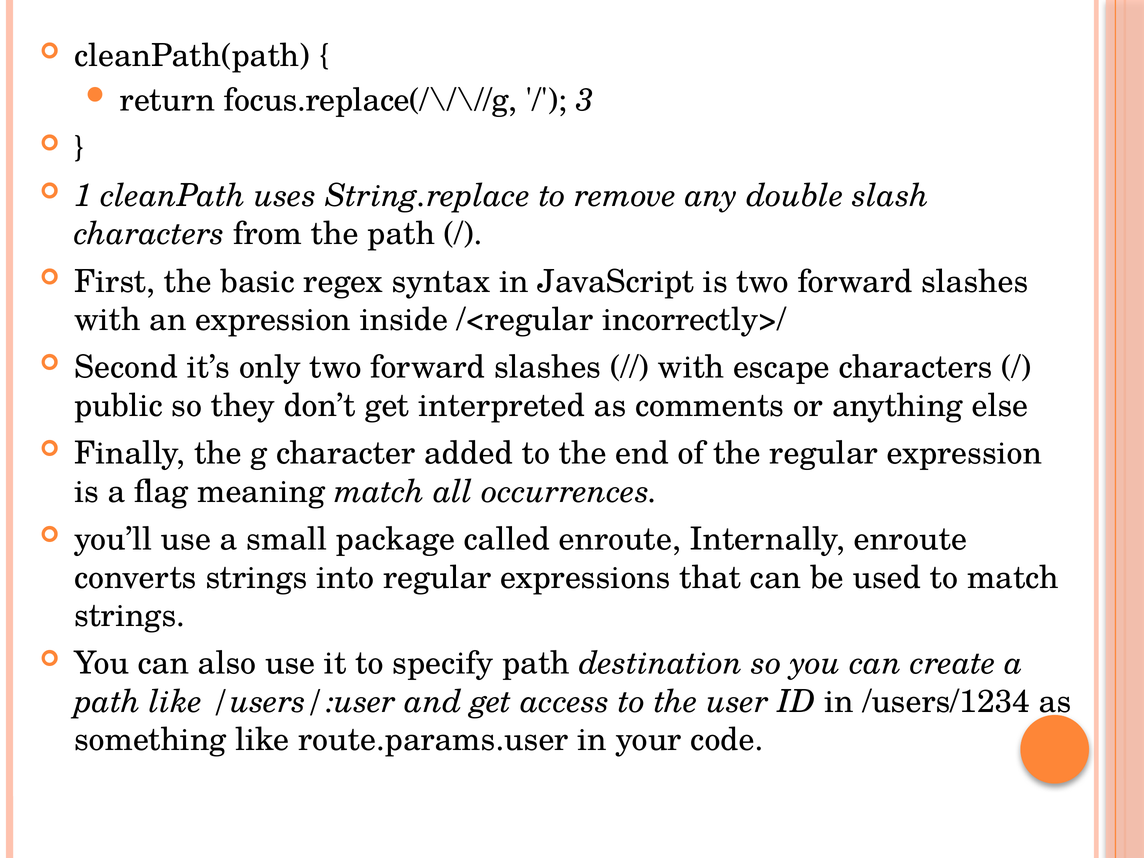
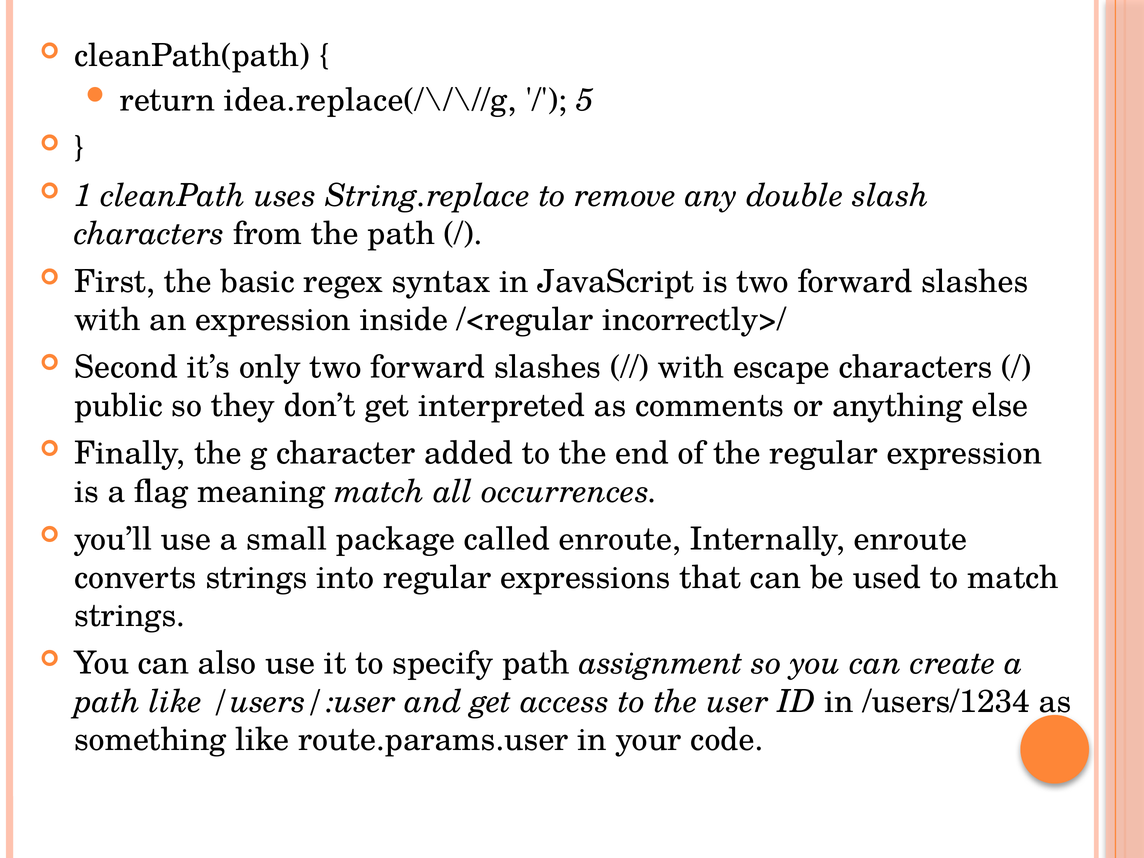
focus.replace(/\/\//g: focus.replace(/\/\//g -> idea.replace(/\/\//g (370, 100)
3: 3 -> 5 (585, 100)
destination: destination -> assignment (661, 663)
